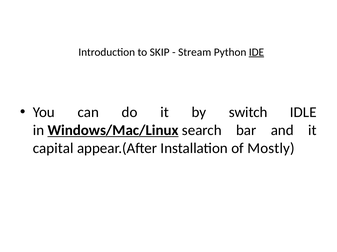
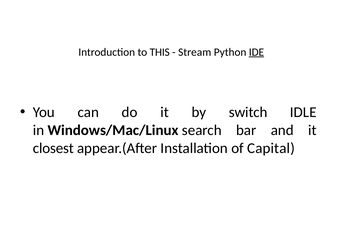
SKIP: SKIP -> THIS (160, 52)
Windows/Mac/Linux underline: present -> none (113, 131)
capital: capital -> closest (53, 149)
Mostly: Mostly -> Capital (271, 149)
